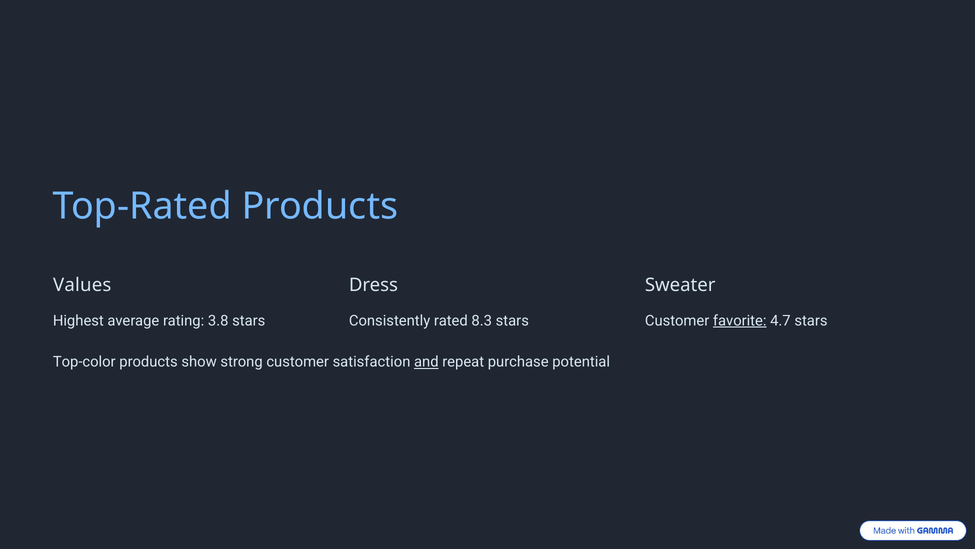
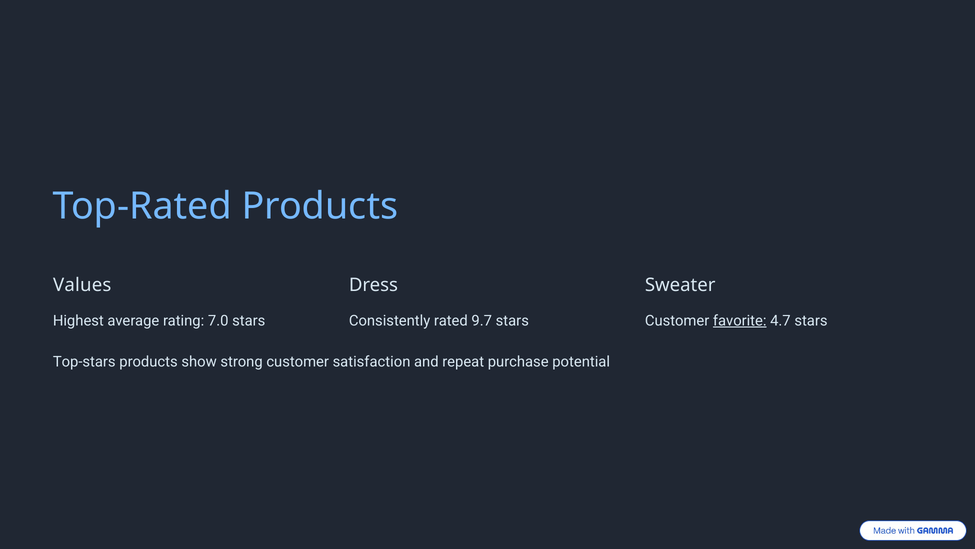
3.8: 3.8 -> 7.0 (218, 320)
8.3: 8.3 -> 9.7 (482, 320)
Top-color: Top-color -> Top-stars (84, 362)
and underline: present -> none (426, 362)
